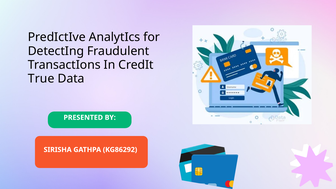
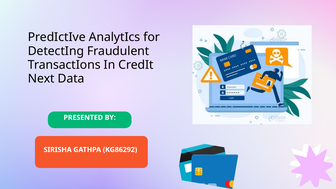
True: True -> Next (41, 79)
